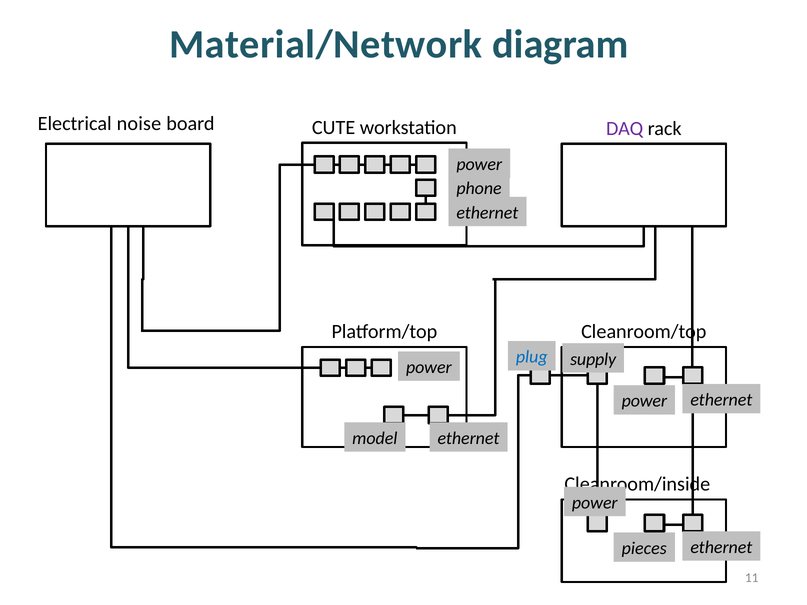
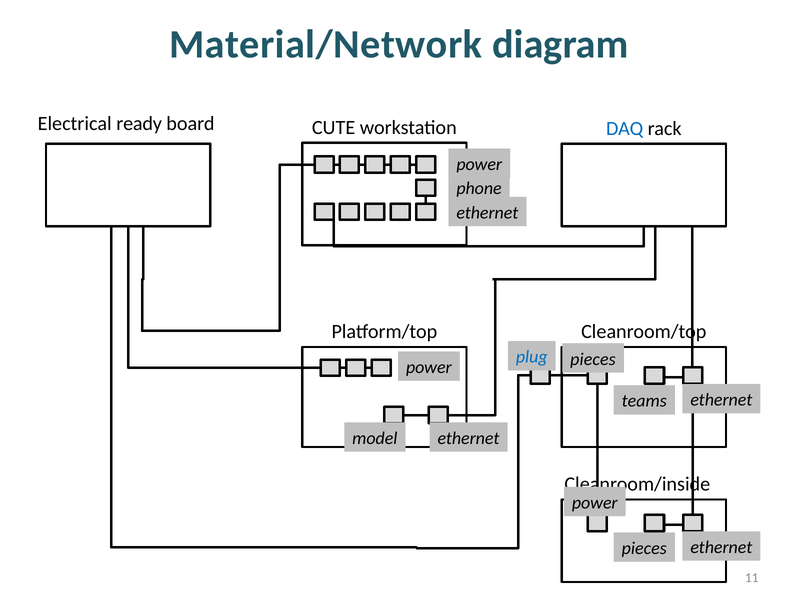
noise: noise -> ready (139, 124)
DAQ colour: purple -> blue (625, 129)
supply: supply -> pieces (593, 359)
power: power -> teams (644, 401)
